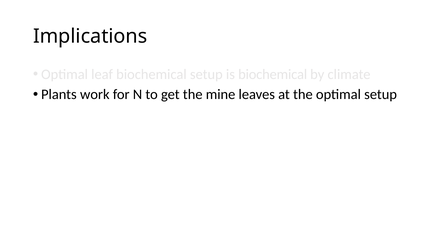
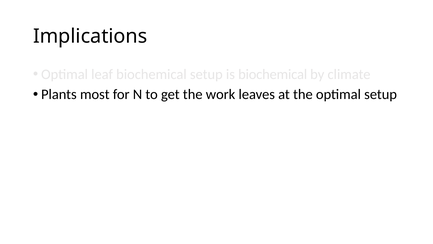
work: work -> most (95, 94)
mine: mine -> work (221, 94)
